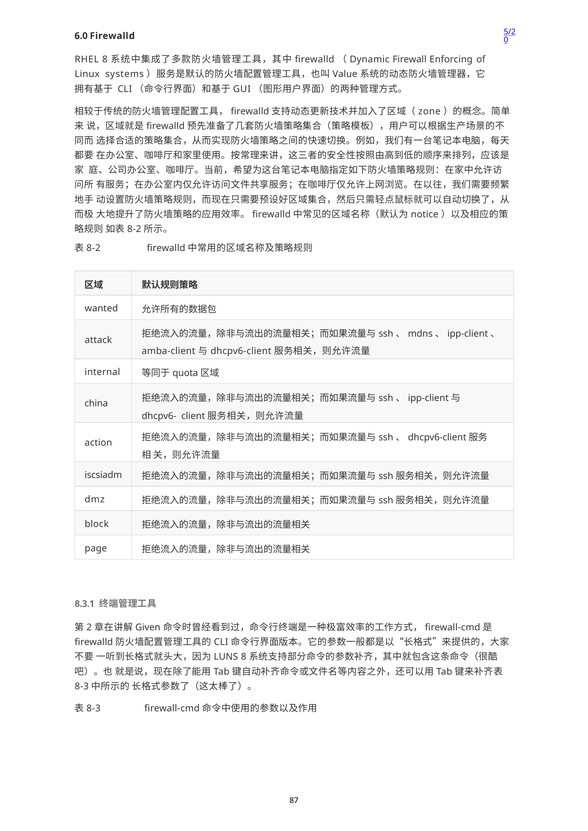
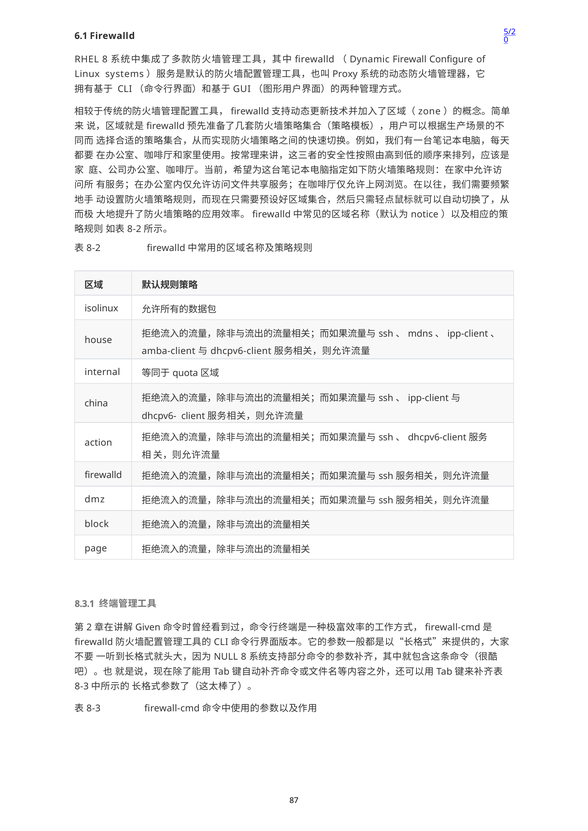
6.0: 6.0 -> 6.1 (81, 36)
Enforcing: Enforcing -> Configure (451, 60)
Value: Value -> Proxy (345, 74)
wanted: wanted -> isolinux (101, 309)
attack: attack -> house (98, 340)
iscsiadm: iscsiadm -> firewalld (103, 476)
LUNS: LUNS -> NULL (226, 658)
